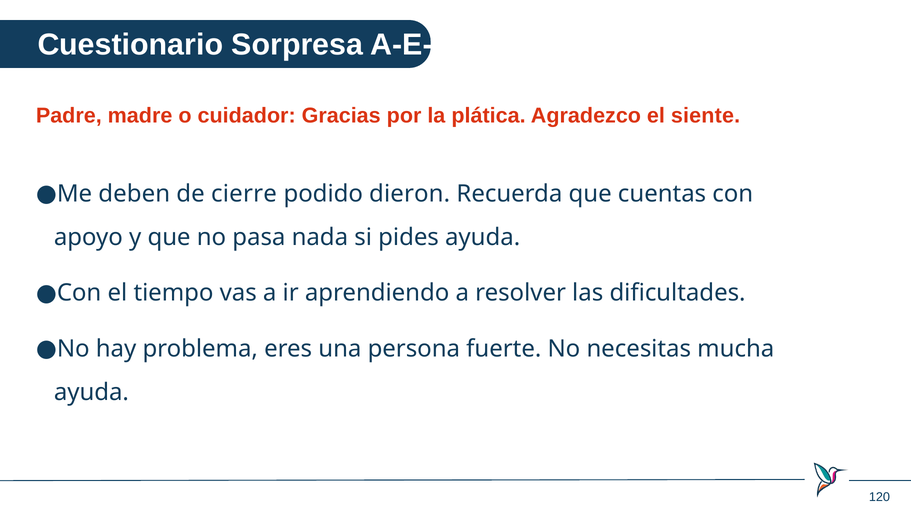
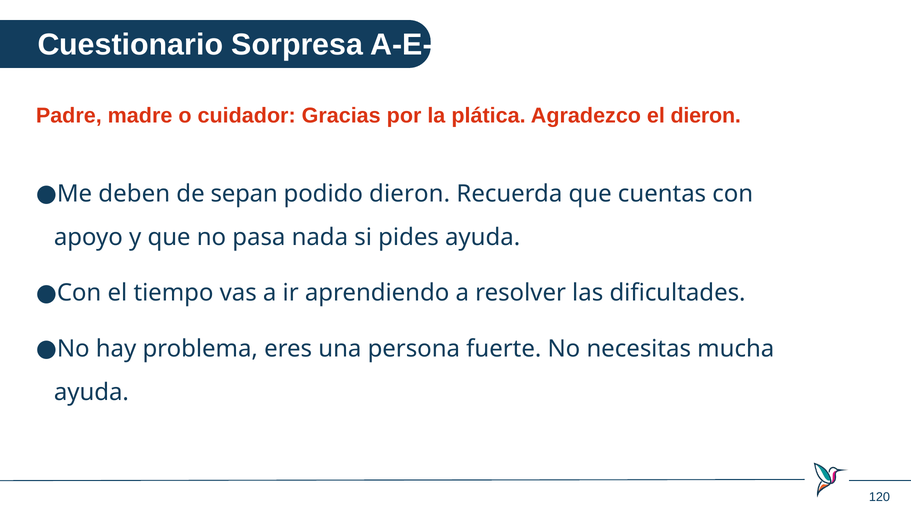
el siente: siente -> dieron (706, 116)
cierre: cierre -> sepan (244, 194)
